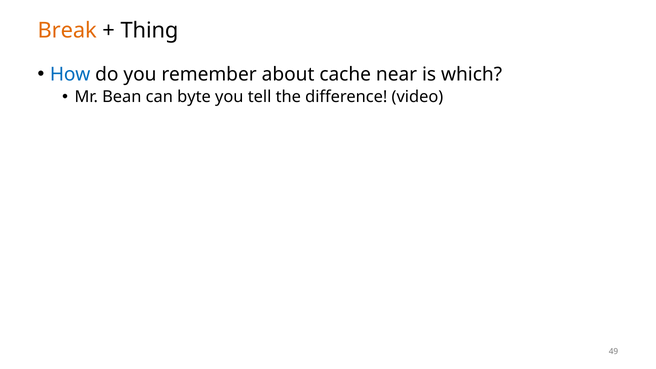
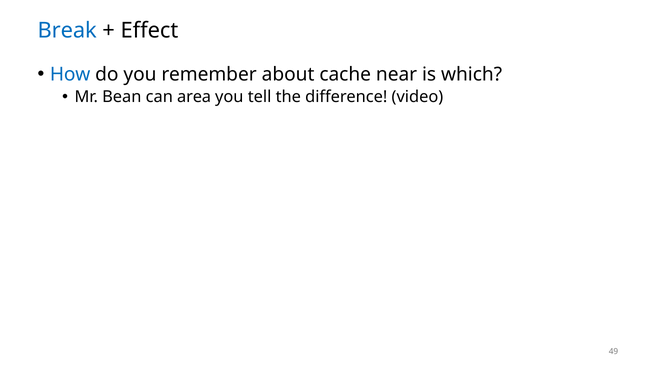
Break colour: orange -> blue (67, 31)
Thing: Thing -> Effect (149, 31)
byte: byte -> area (194, 97)
